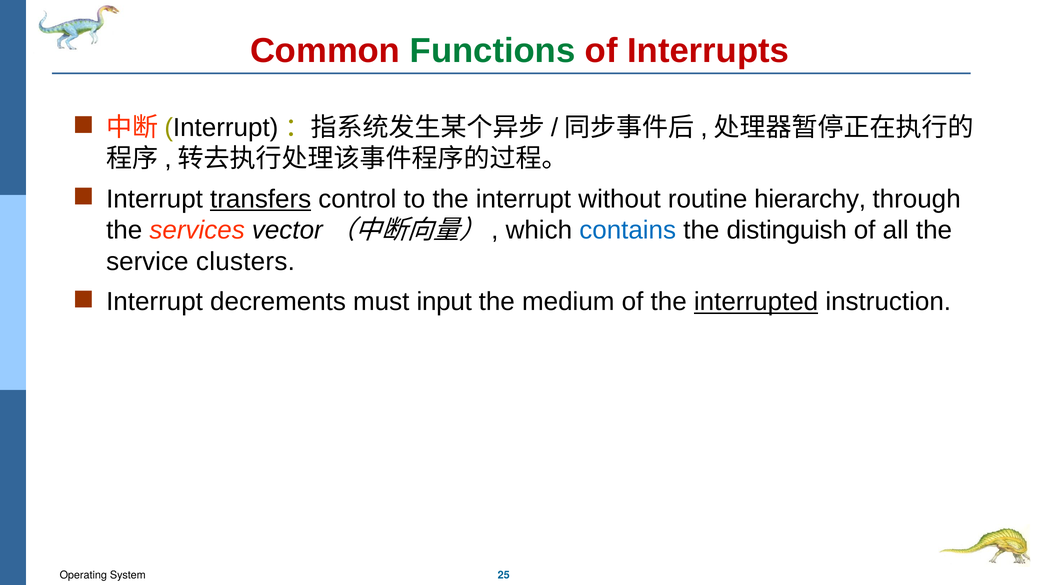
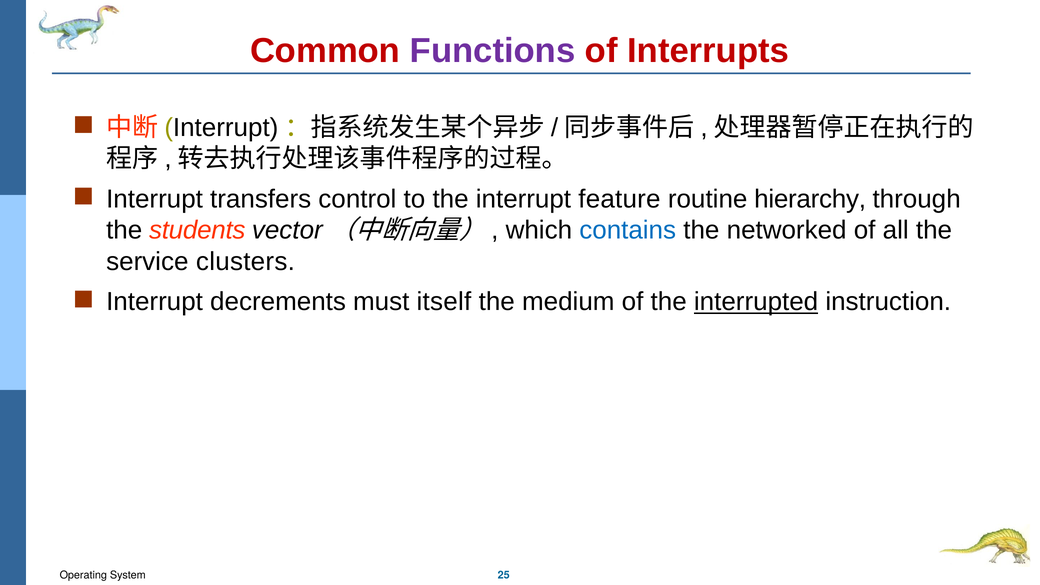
Functions colour: green -> purple (493, 51)
transfers underline: present -> none (261, 199)
without: without -> feature (619, 199)
services: services -> students (197, 230)
distinguish: distinguish -> networked (787, 230)
input: input -> itself (444, 302)
